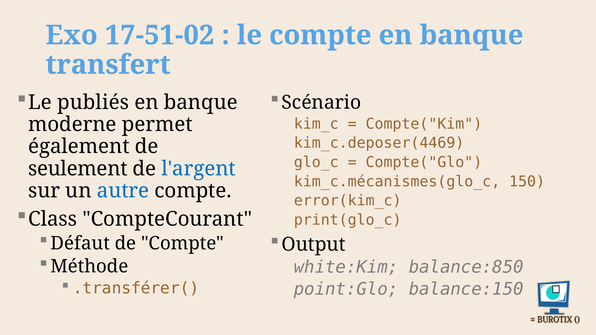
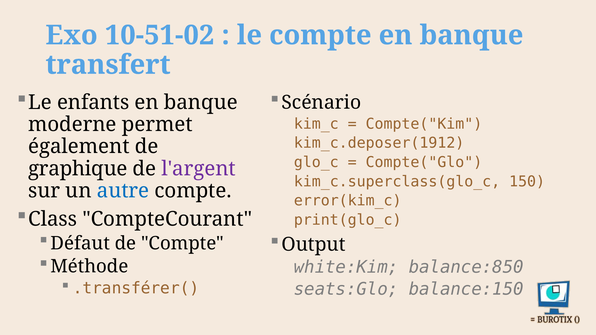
17-51-02: 17-51-02 -> 10-51-02 (160, 35)
publiés: publiés -> enfants (93, 102)
kim_c.deposer(4469: kim_c.deposer(4469 -> kim_c.deposer(1912 (379, 143)
seulement: seulement -> graphique (78, 169)
l'argent colour: blue -> purple (199, 169)
kim_c.mécanismes(glo_c: kim_c.mécanismes(glo_c -> kim_c.superclass(glo_c (397, 182)
point:Glo: point:Glo -> seats:Glo (346, 289)
